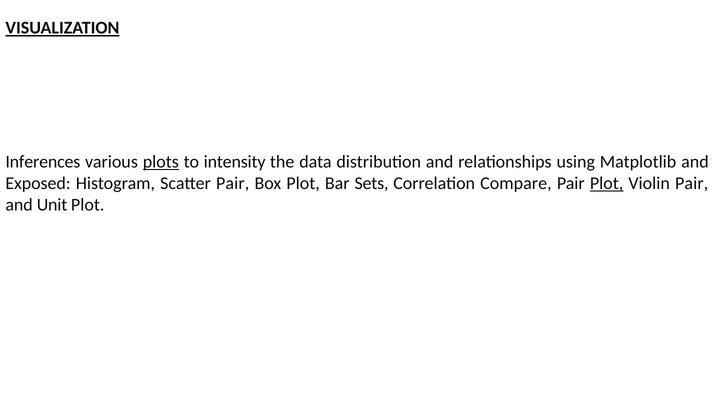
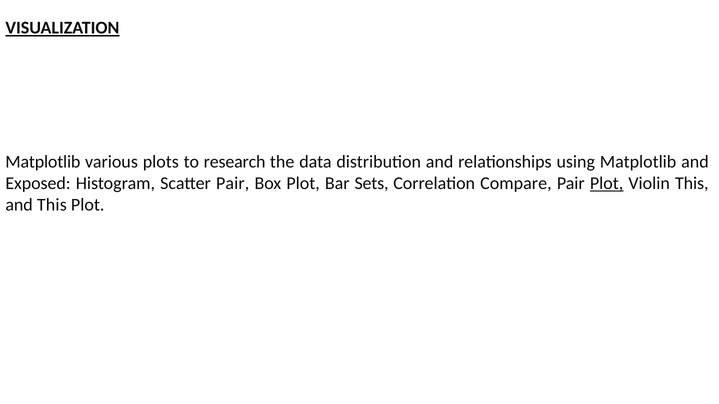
Inferences: Inferences -> Matplotlib (43, 162)
plots underline: present -> none (161, 162)
intensity: intensity -> research (235, 162)
Violin Pair: Pair -> This (692, 183)
and Unit: Unit -> This (52, 205)
